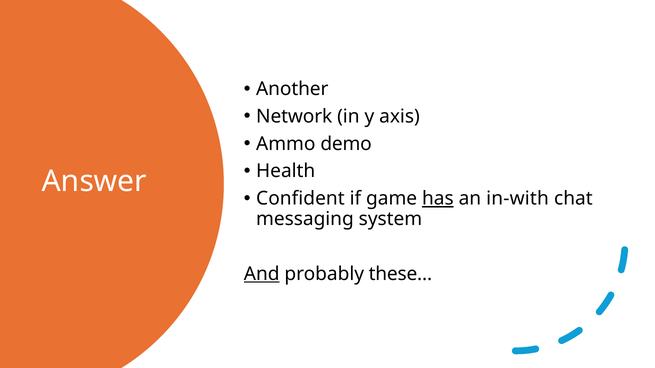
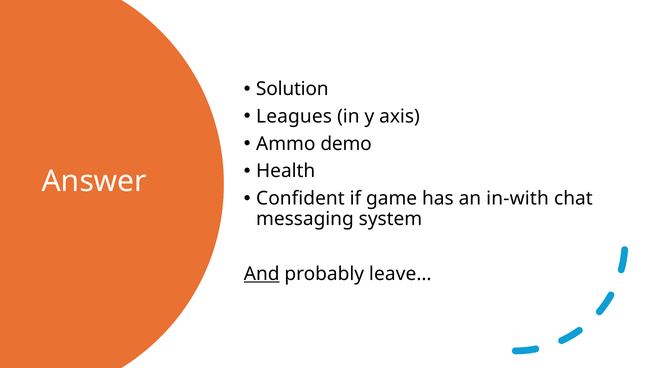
Another: Another -> Solution (292, 89)
Network: Network -> Leagues (294, 117)
has underline: present -> none (438, 199)
these…: these… -> leave… (400, 274)
